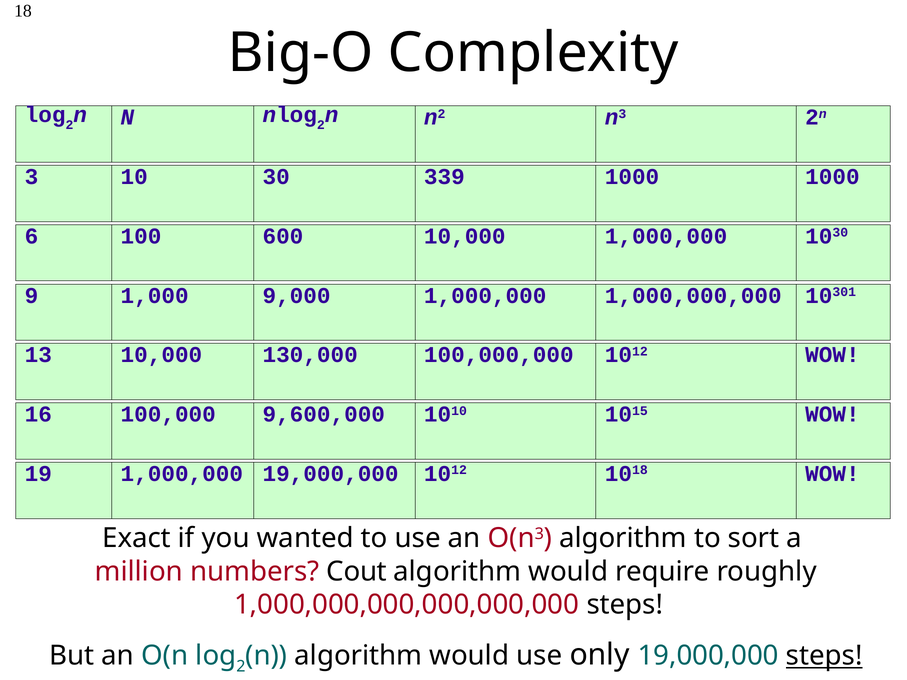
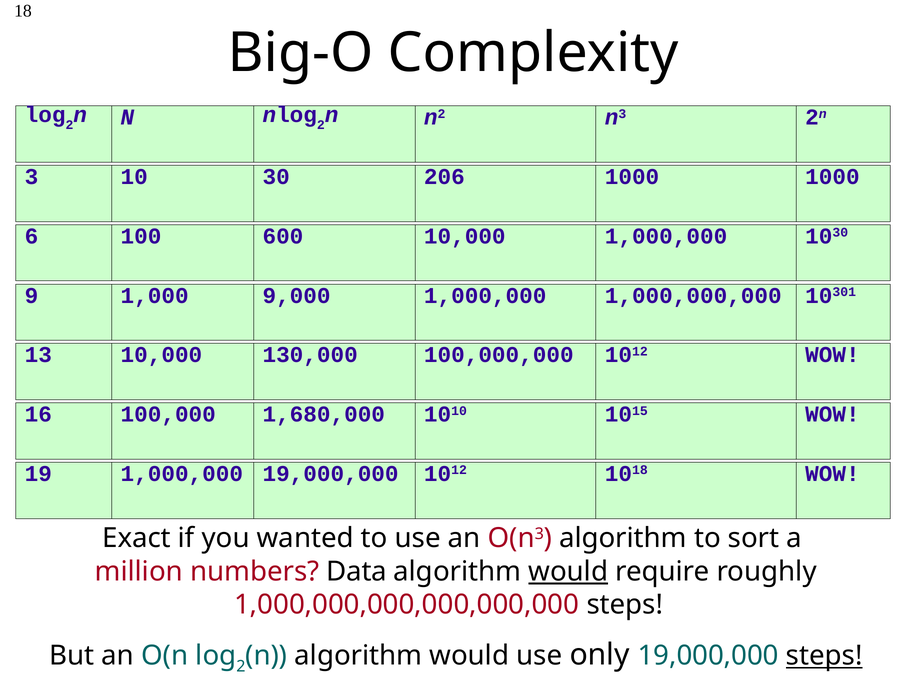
339: 339 -> 206 (444, 177)
9,600,000: 9,600,000 -> 1,680,000 (324, 415)
Cout: Cout -> Data (357, 572)
would underline: none -> present (568, 572)
